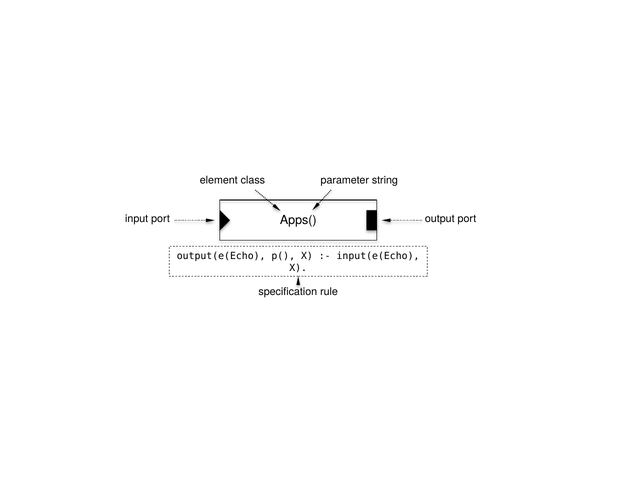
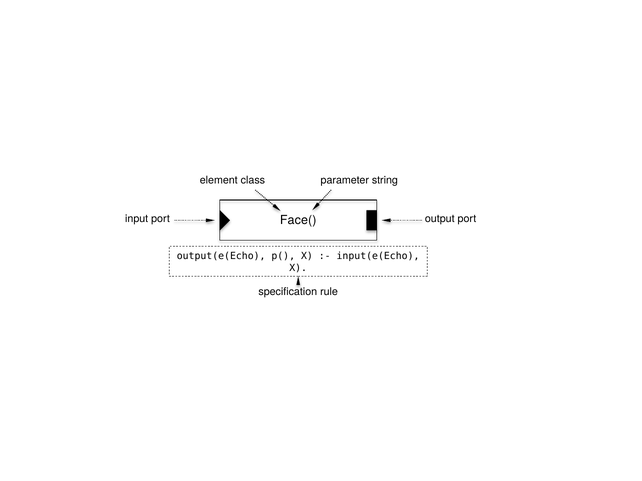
Apps(: Apps( -> Face( (298, 221)
